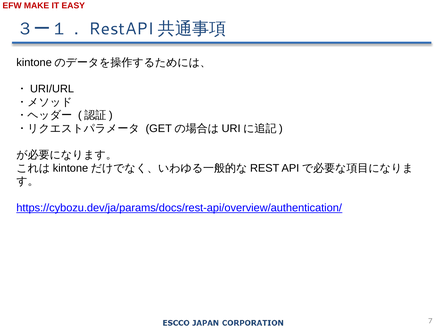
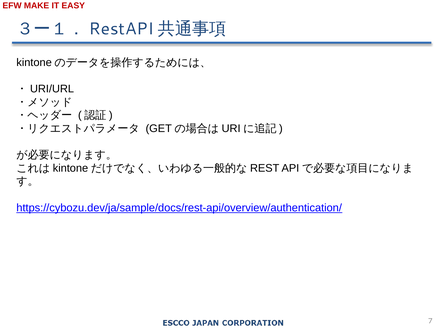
https://cybozu.dev/ja/params/docs/rest-api/overview/authentication/: https://cybozu.dev/ja/params/docs/rest-api/overview/authentication/ -> https://cybozu.dev/ja/sample/docs/rest-api/overview/authentication/ (179, 208)
